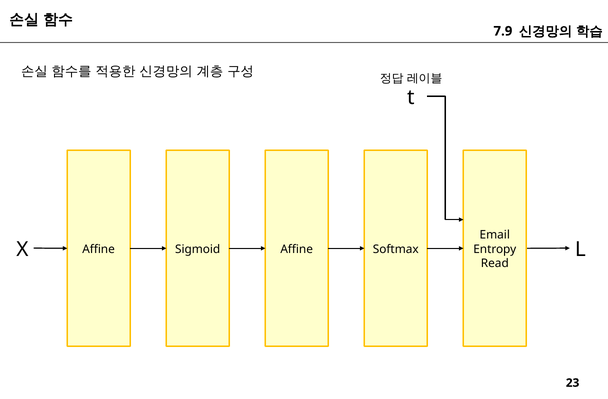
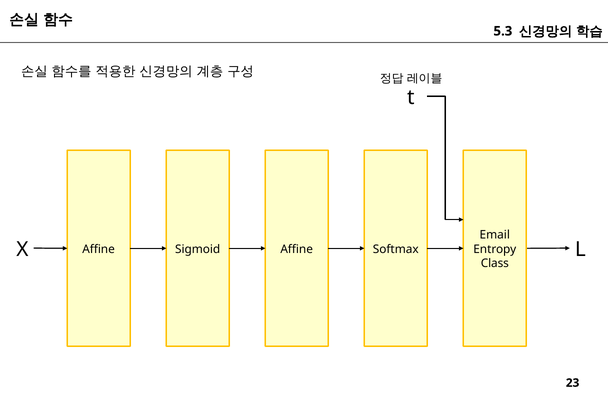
7.9: 7.9 -> 5.3 (503, 31)
Read: Read -> Class (495, 264)
